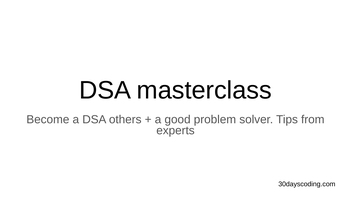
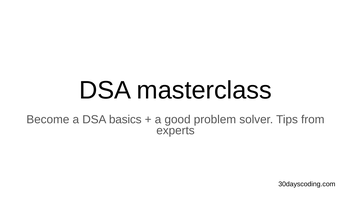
others: others -> basics (125, 120)
